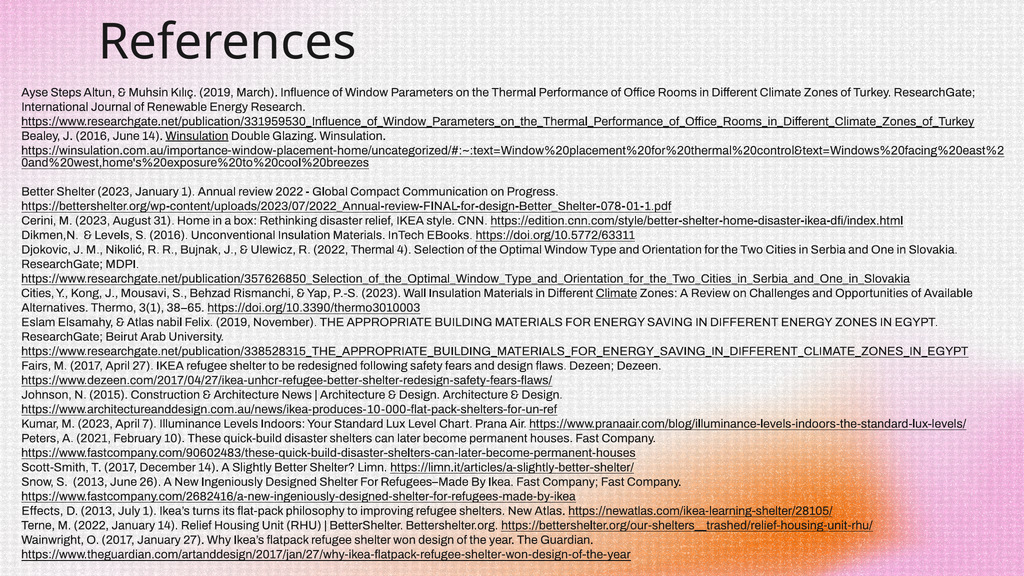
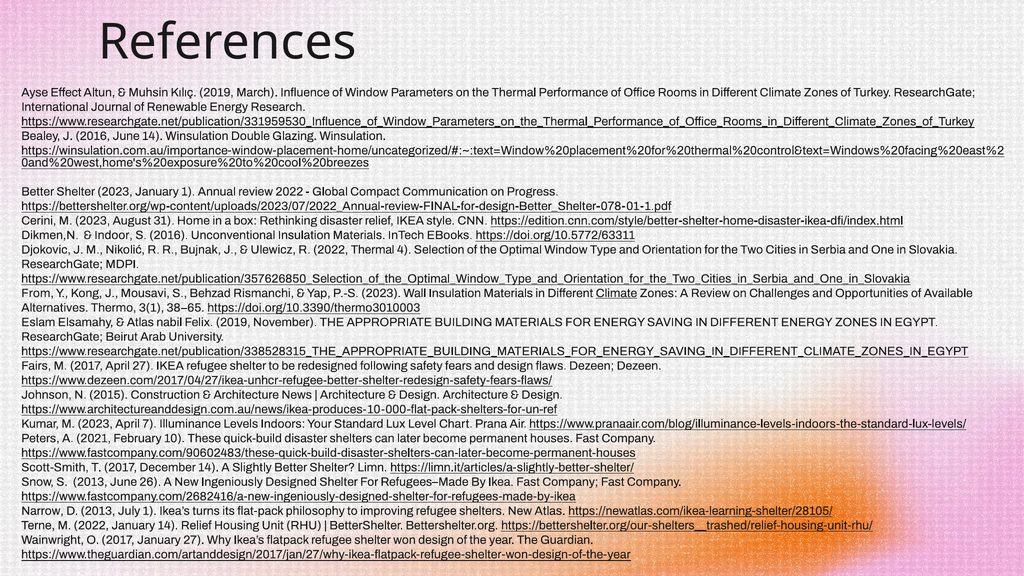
Steps: Steps -> Effect (66, 92)
Winsulation underline: present -> none (197, 136)
Levels: Levels -> Indoor (114, 235)
Cities: Cities -> From (38, 293)
Effects: Effects -> Narrow (43, 511)
